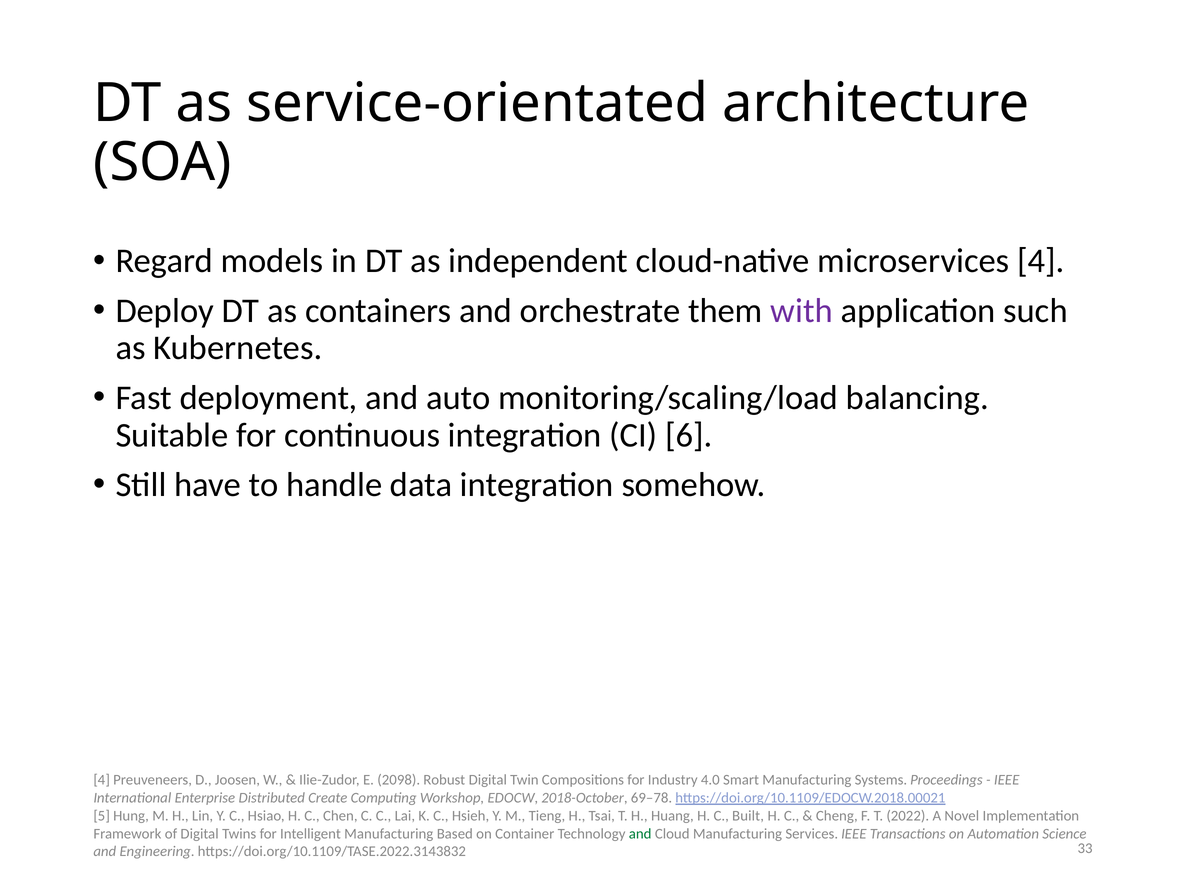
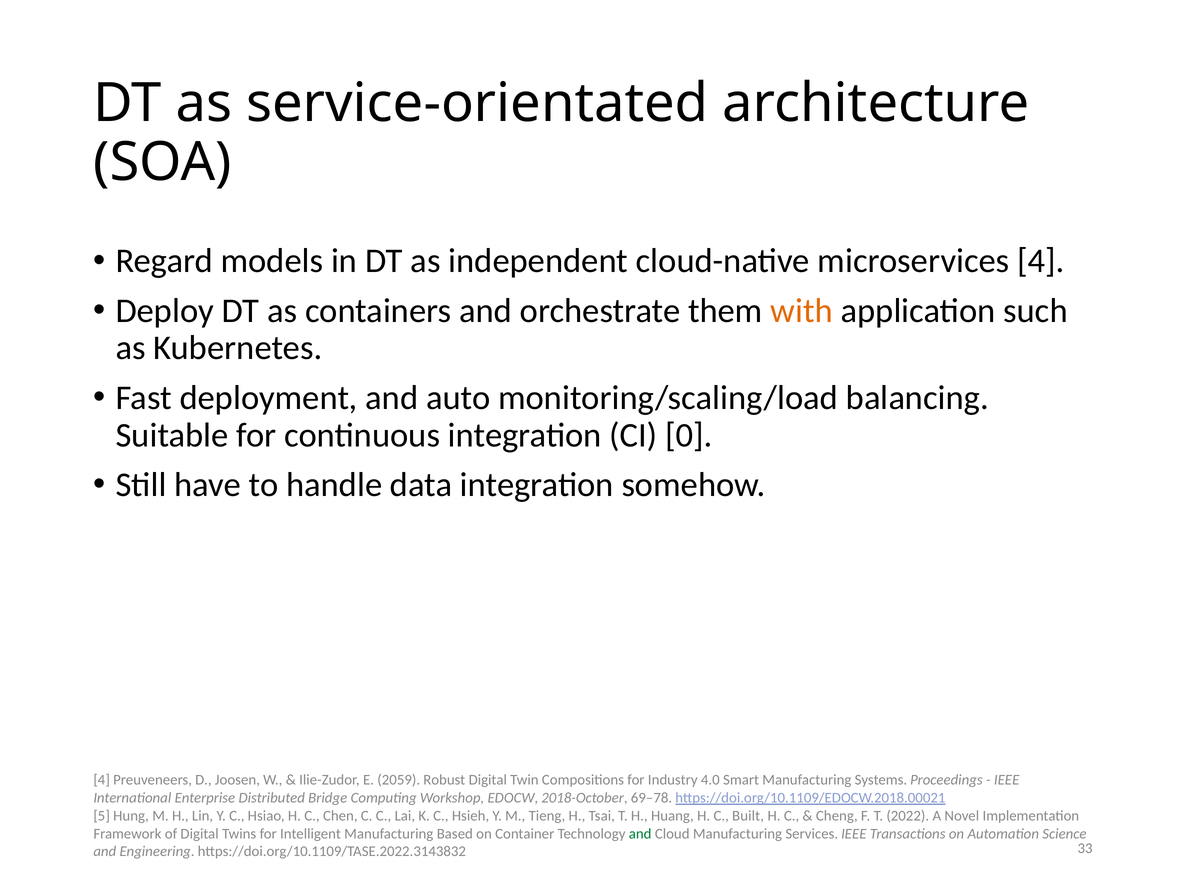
with colour: purple -> orange (802, 311)
6: 6 -> 0 (689, 435)
2098: 2098 -> 2059 (399, 781)
Create: Create -> Bridge (328, 798)
